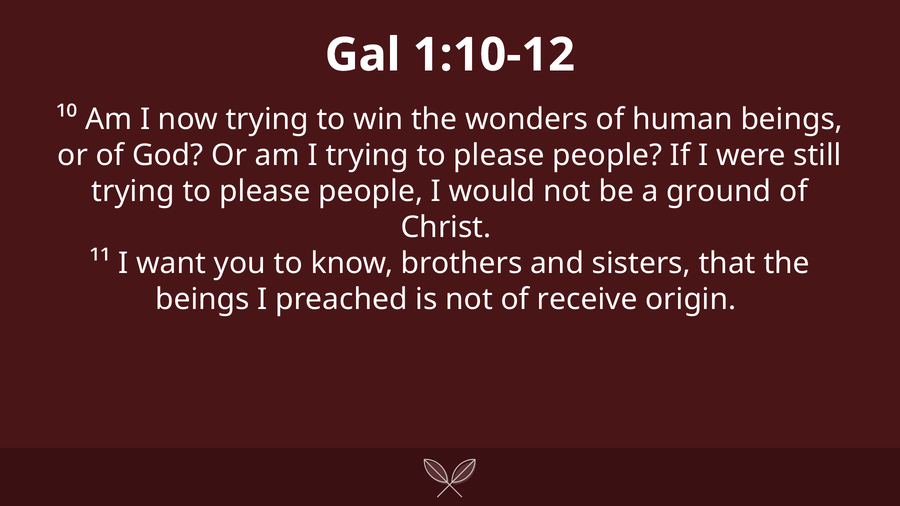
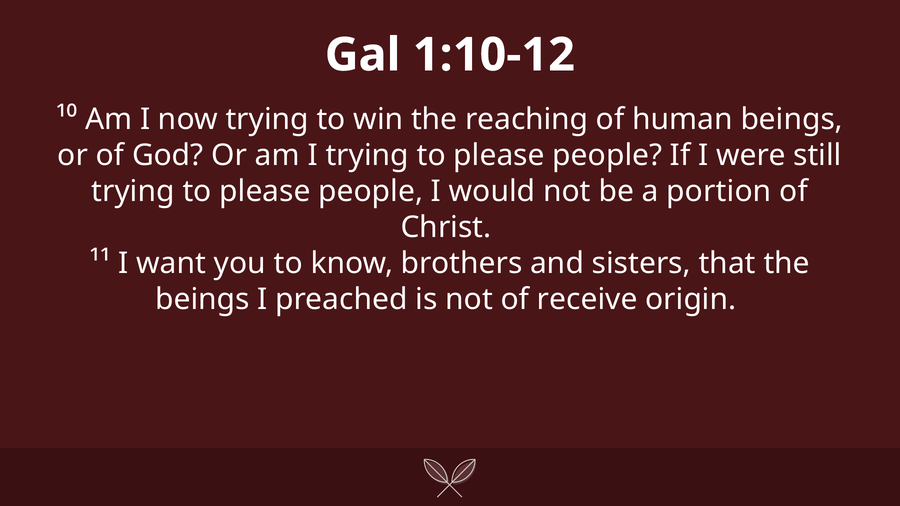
wonders: wonders -> reaching (527, 120)
ground: ground -> portion (719, 192)
